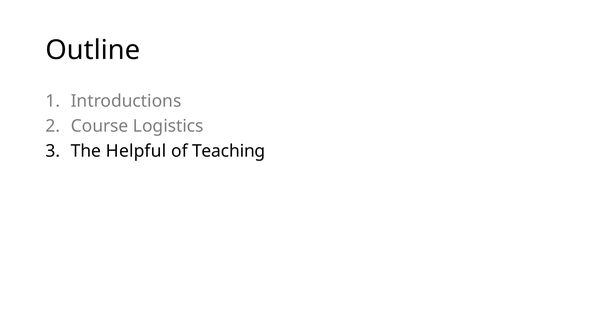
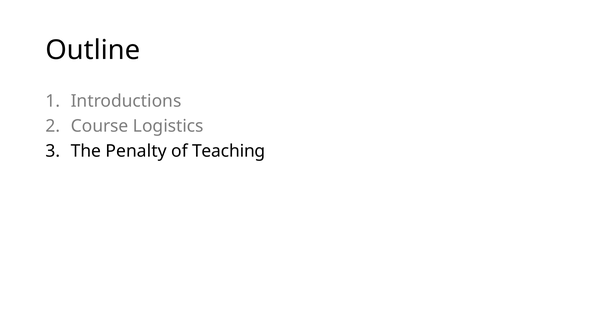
Helpful: Helpful -> Penalty (136, 151)
